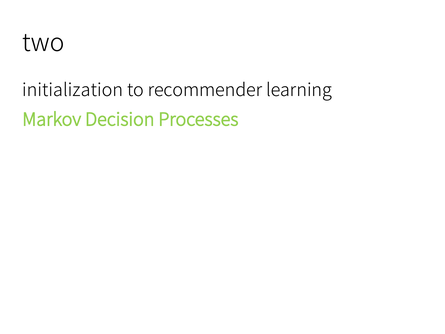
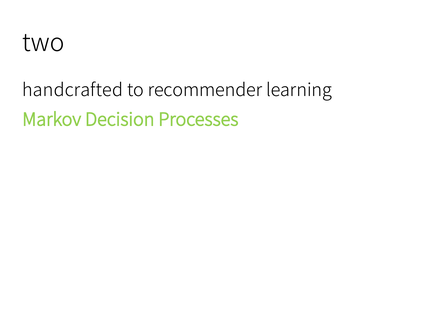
initialization: initialization -> handcrafted (73, 90)
